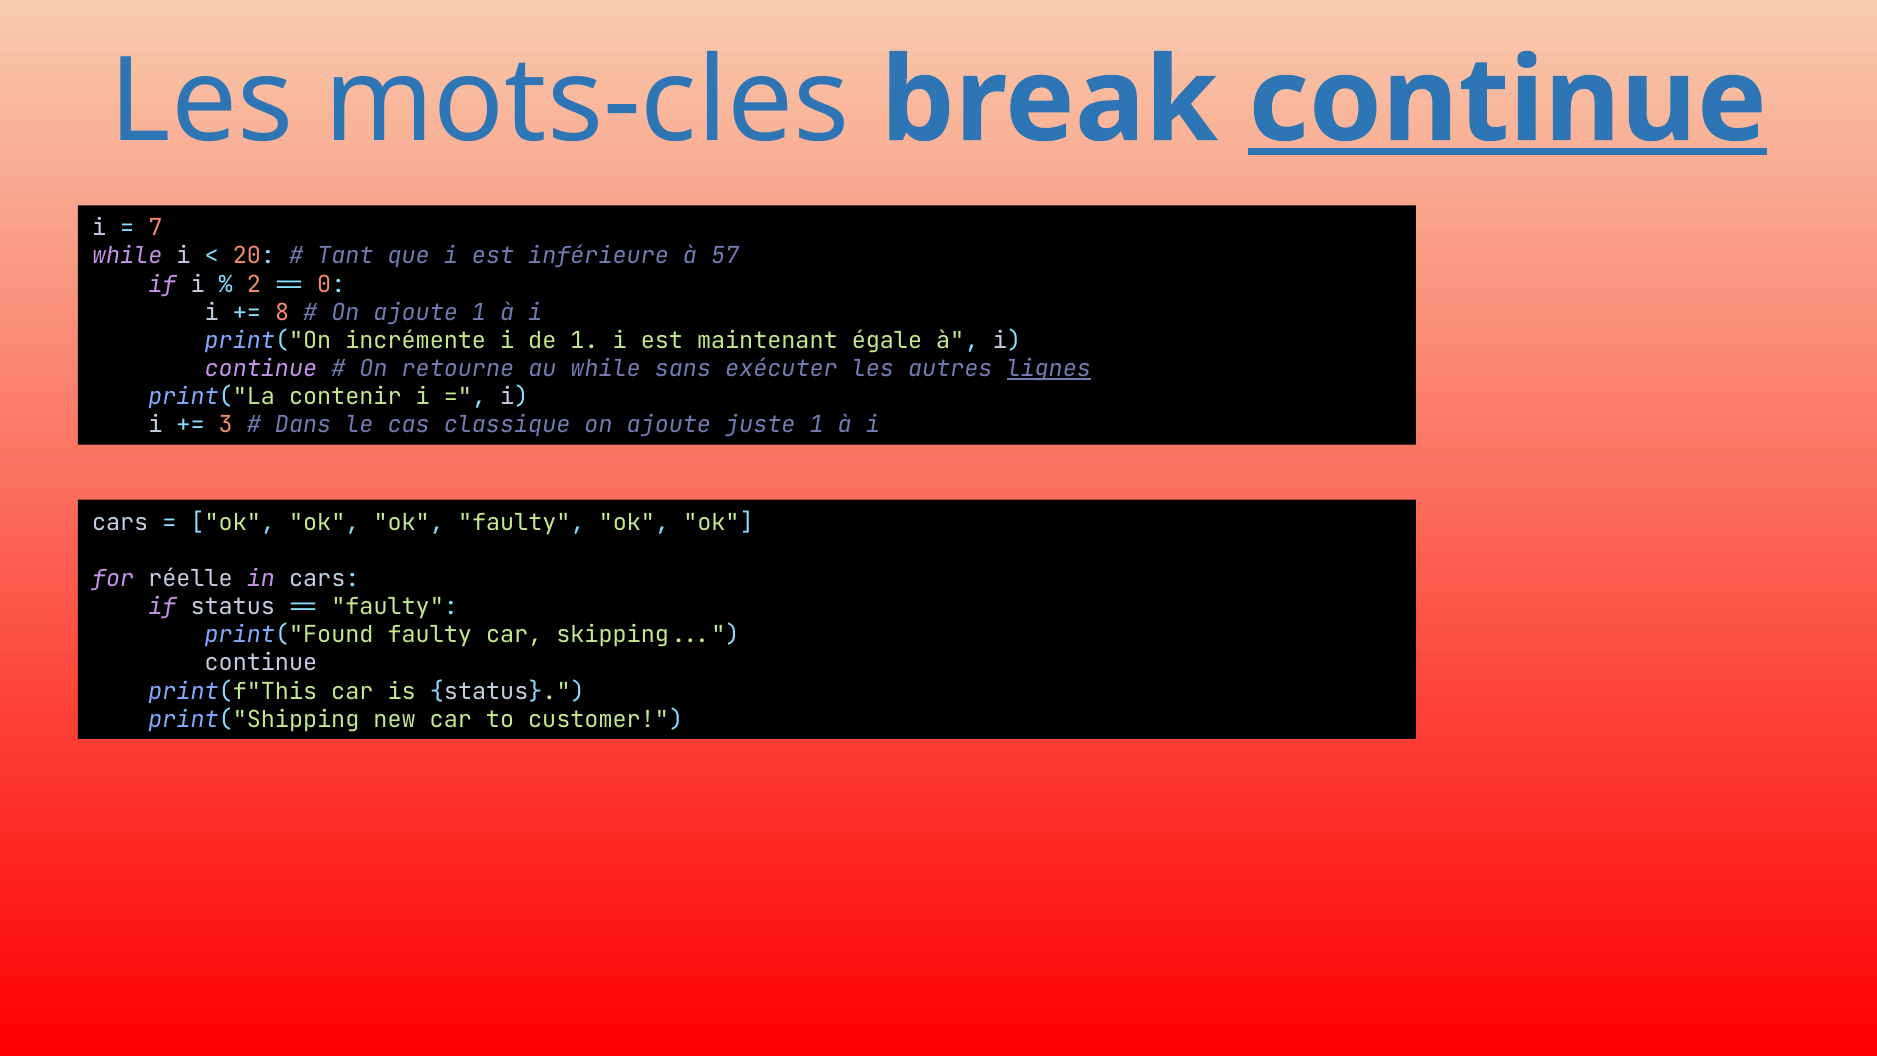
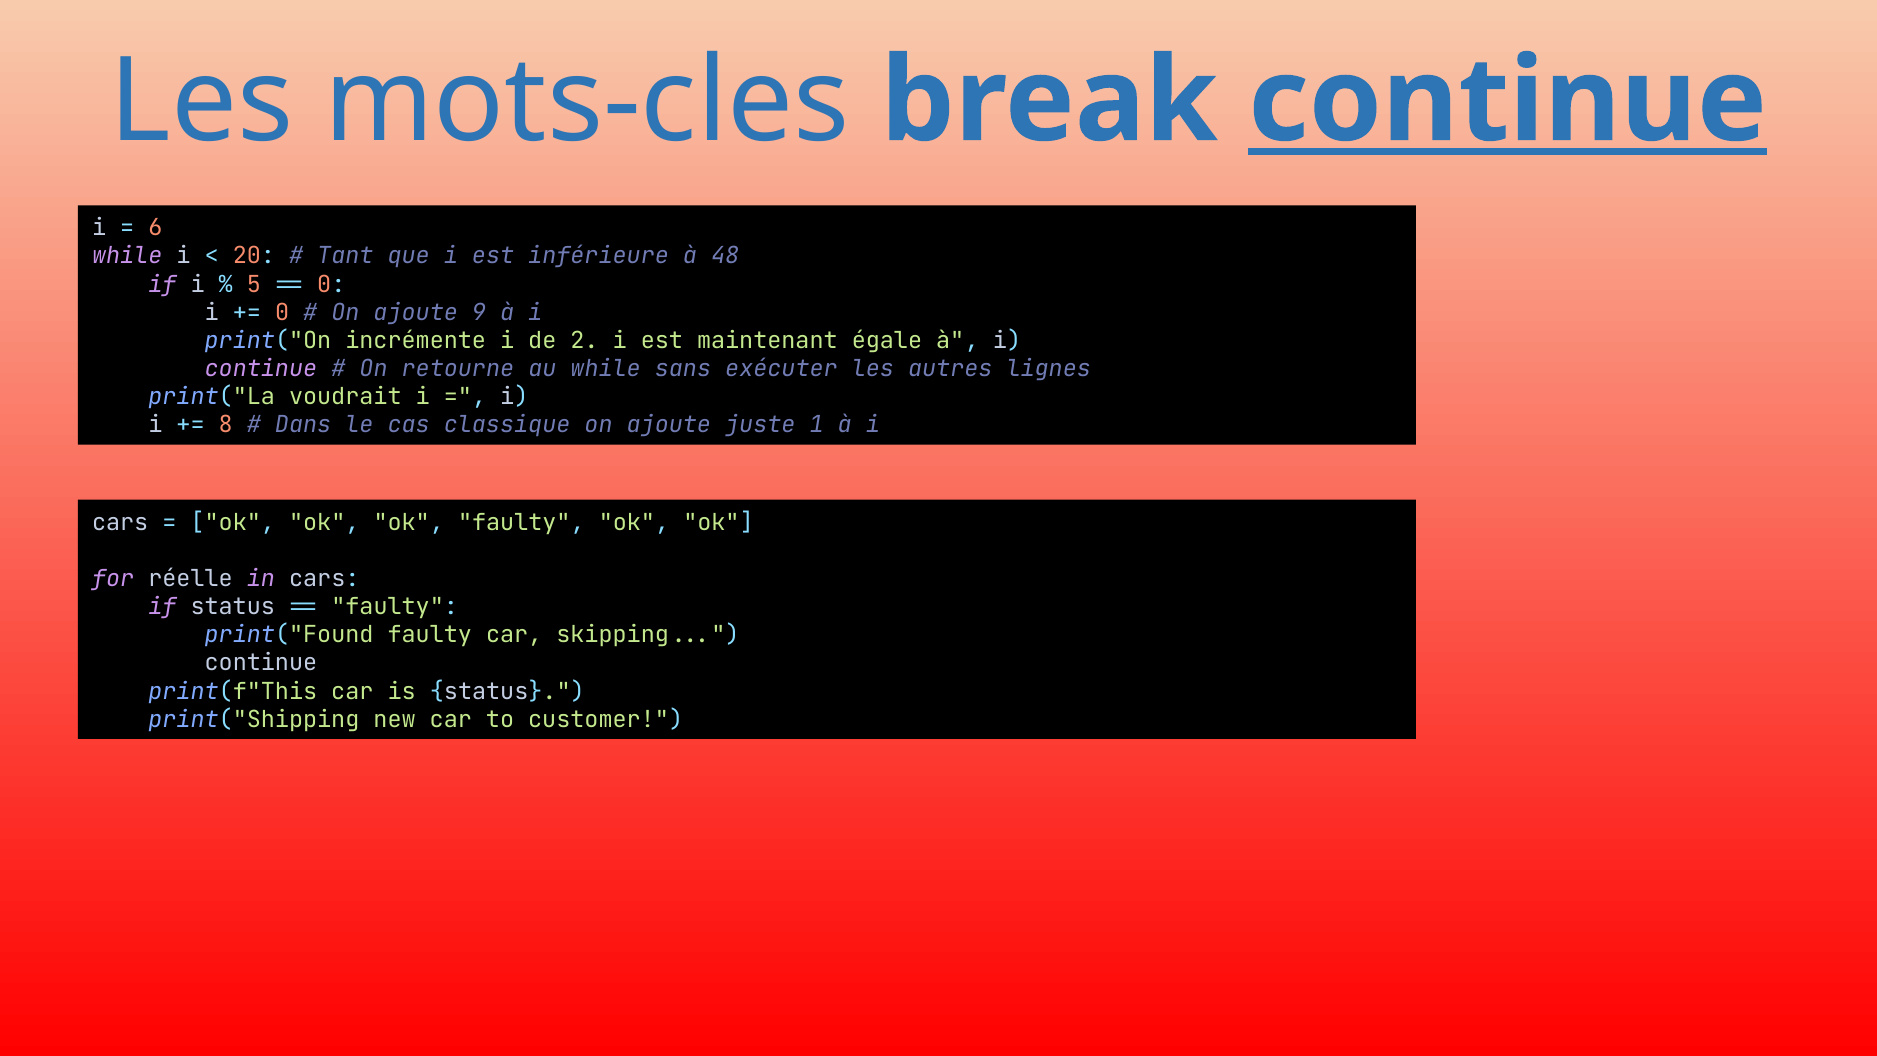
7: 7 -> 6 (155, 228)
57: 57 -> 48 (725, 256)
2: 2 -> 5 (254, 284)
8: 8 -> 0 (282, 312)
ajoute 1: 1 -> 9 (479, 312)
de 1: 1 -> 2 (584, 341)
lignes underline: present -> none (1049, 369)
contenir: contenir -> voudrait (345, 397)
3: 3 -> 8 (226, 425)
